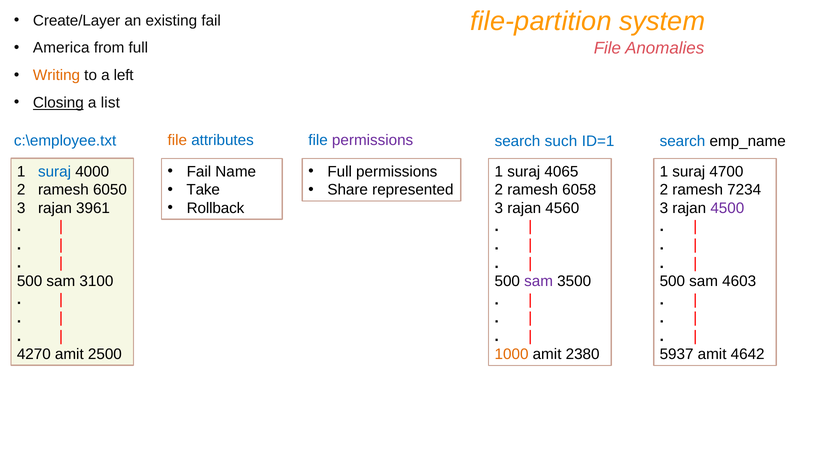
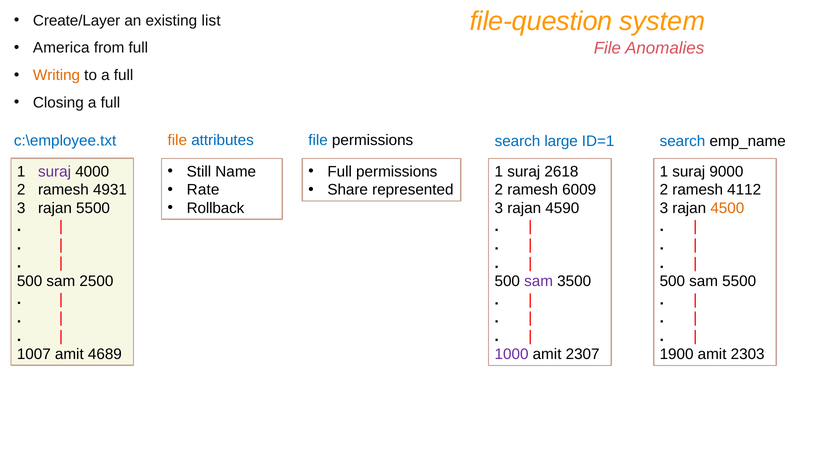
file-partition: file-partition -> file-question (541, 21)
existing fail: fail -> list (211, 21)
to a left: left -> full (124, 75)
Closing underline: present -> none (58, 103)
list: list -> full (110, 103)
permissions colour: purple -> black (373, 141)
such: such -> large (561, 141)
Fail: Fail -> Still (199, 172)
suraj colour: blue -> purple (55, 172)
4065: 4065 -> 2618 (561, 172)
4700: 4700 -> 9000 (726, 172)
Take: Take -> Rate (203, 190)
6050: 6050 -> 4931 (110, 190)
6058: 6058 -> 6009 (579, 190)
7234: 7234 -> 4112 (744, 190)
rajan 3961: 3961 -> 5500 (93, 208)
4560: 4560 -> 4590 (562, 208)
4500 colour: purple -> orange (727, 208)
3100: 3100 -> 2500 (96, 281)
sam 4603: 4603 -> 5500 (739, 282)
4270: 4270 -> 1007 (34, 355)
2500: 2500 -> 4689 (105, 355)
1000 colour: orange -> purple (512, 355)
2380: 2380 -> 2307 (583, 355)
5937: 5937 -> 1900 (677, 355)
4642: 4642 -> 2303 (748, 355)
